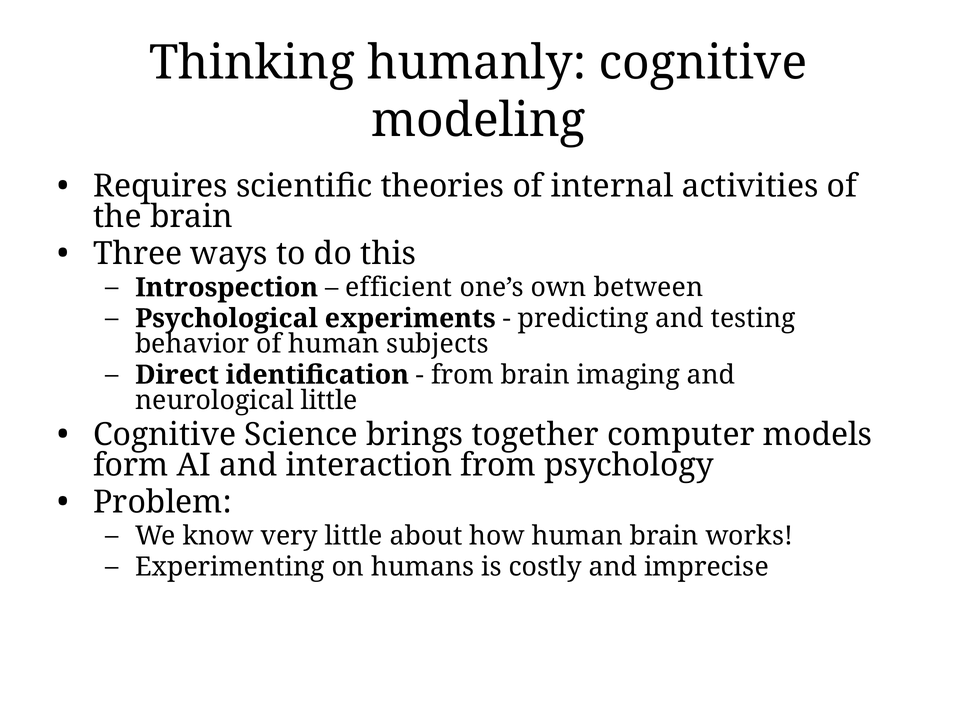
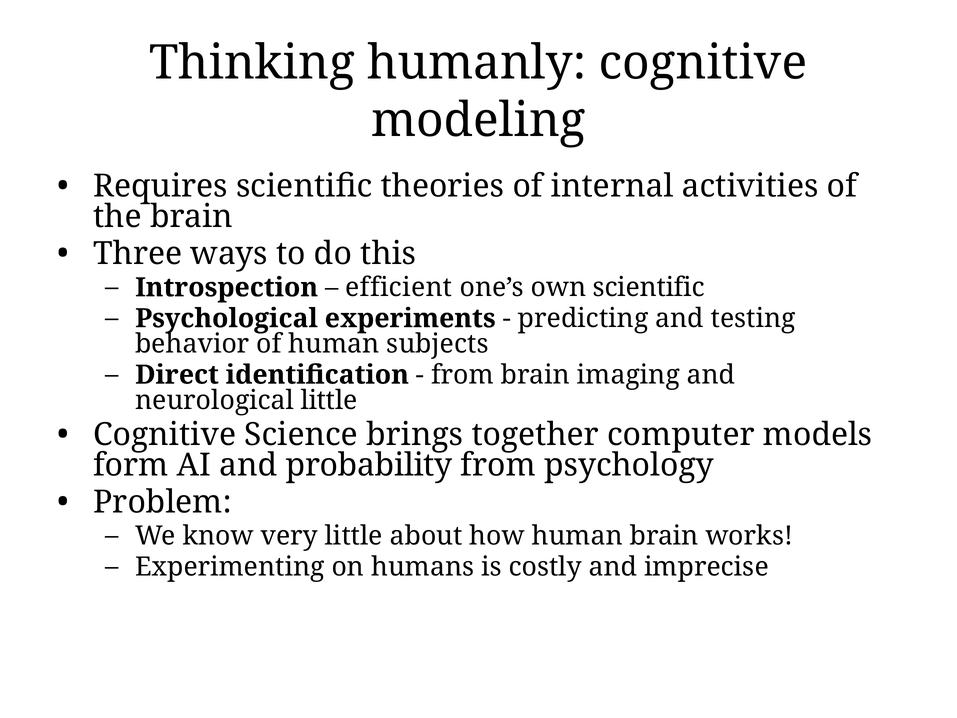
own between: between -> scientific (649, 287)
interaction: interaction -> probability (369, 465)
